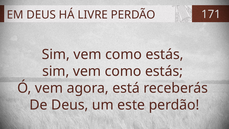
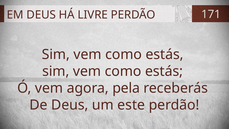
está: está -> pela (126, 88)
